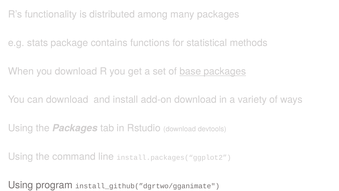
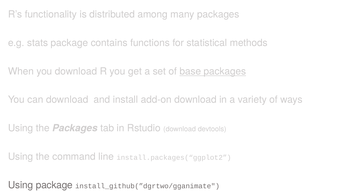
Using program: program -> package (54, 185)
